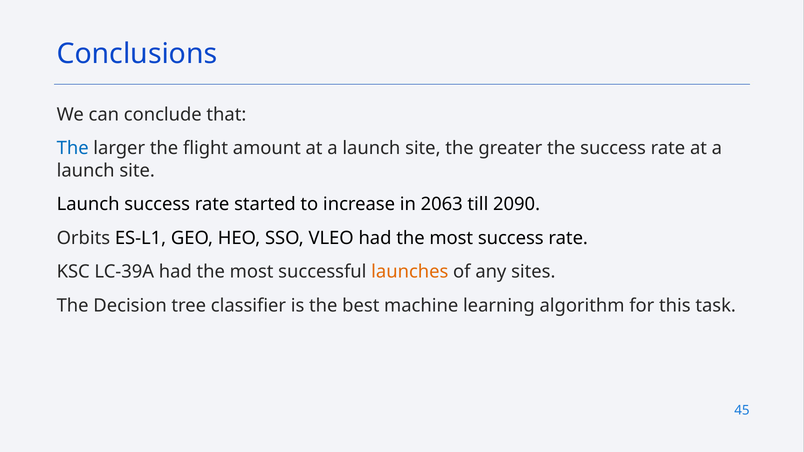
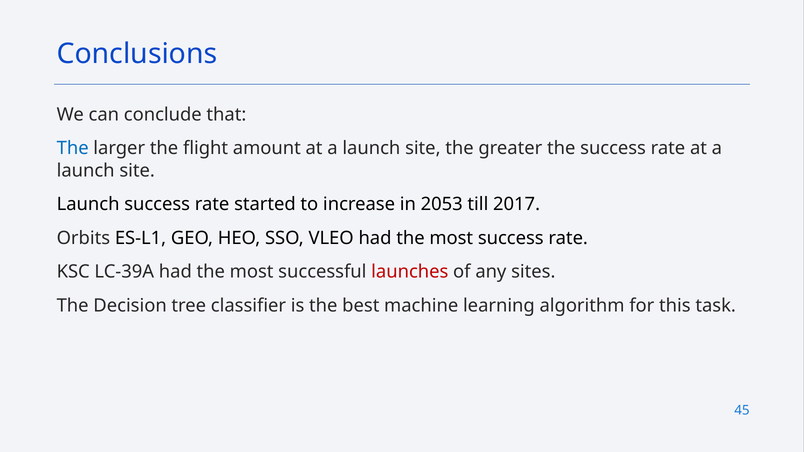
2063: 2063 -> 2053 (442, 204)
2090: 2090 -> 2017 (517, 204)
launches colour: orange -> red (410, 272)
